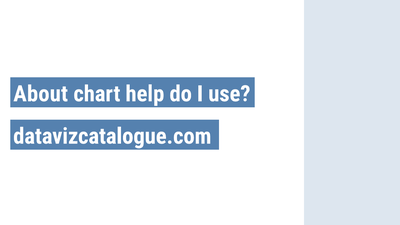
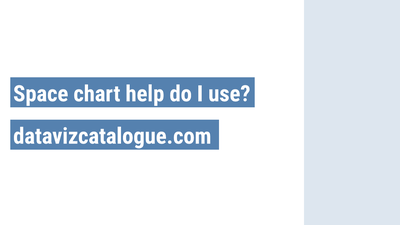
About: About -> Space (41, 94)
